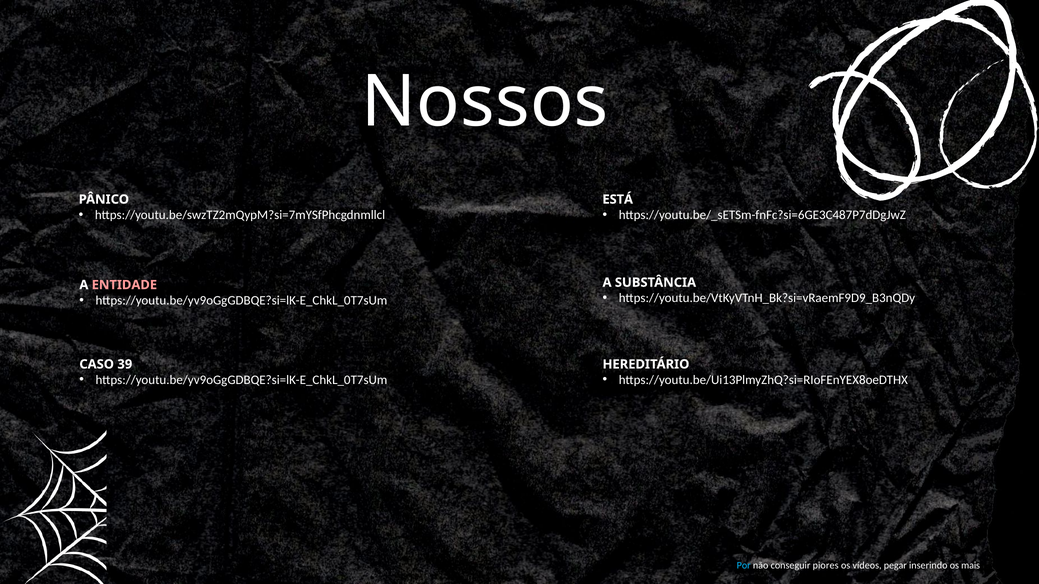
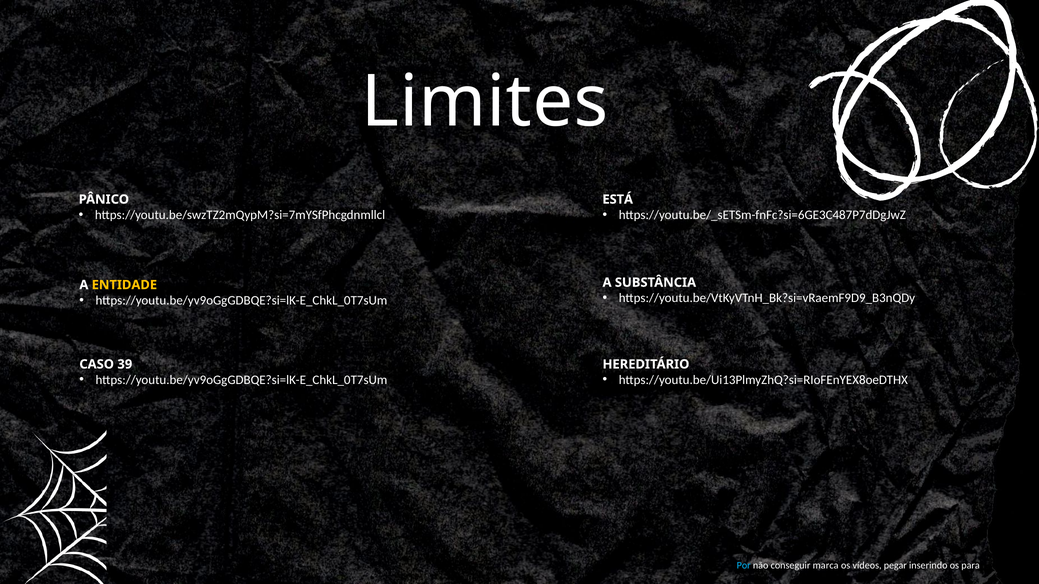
Nossos: Nossos -> Limites (485, 102)
ENTIDADE colour: pink -> yellow (124, 285)
piores: piores -> marca (826, 566)
mais: mais -> para (971, 566)
